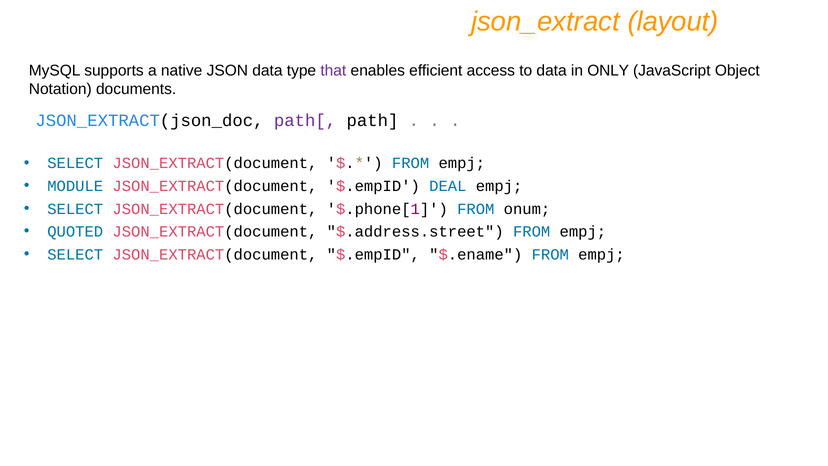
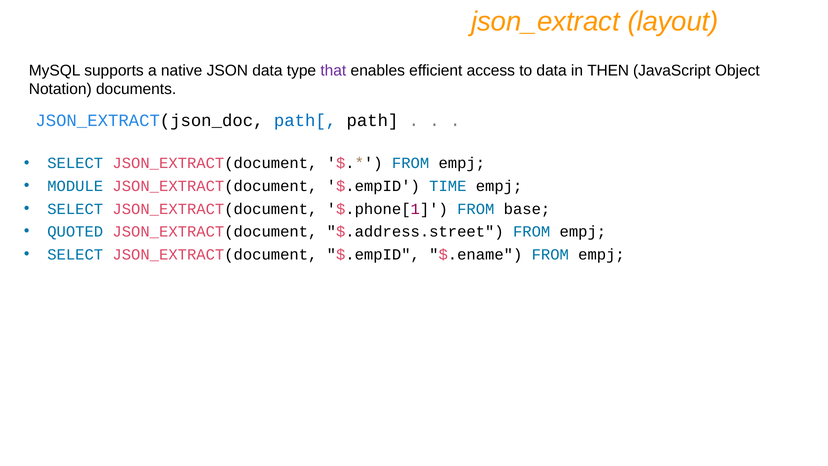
ONLY: ONLY -> THEN (608, 70)
path[ colour: purple -> blue (305, 120)
DEAL: DEAL -> TIME (448, 186)
onum: onum -> base (527, 209)
